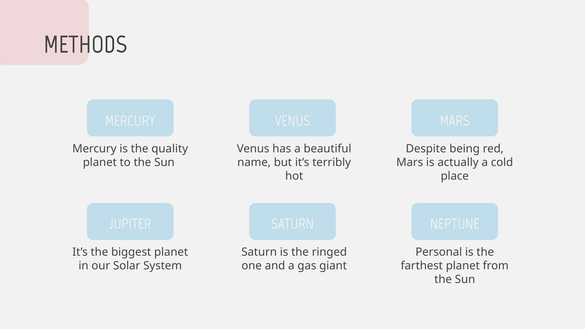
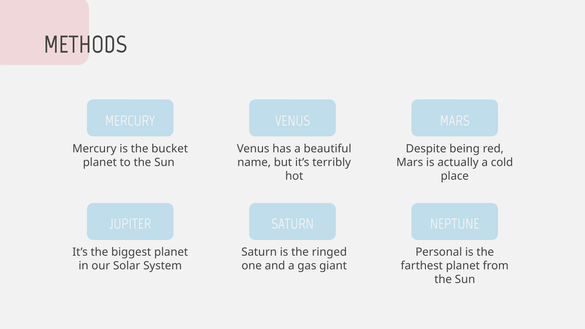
quality: quality -> bucket (170, 149)
